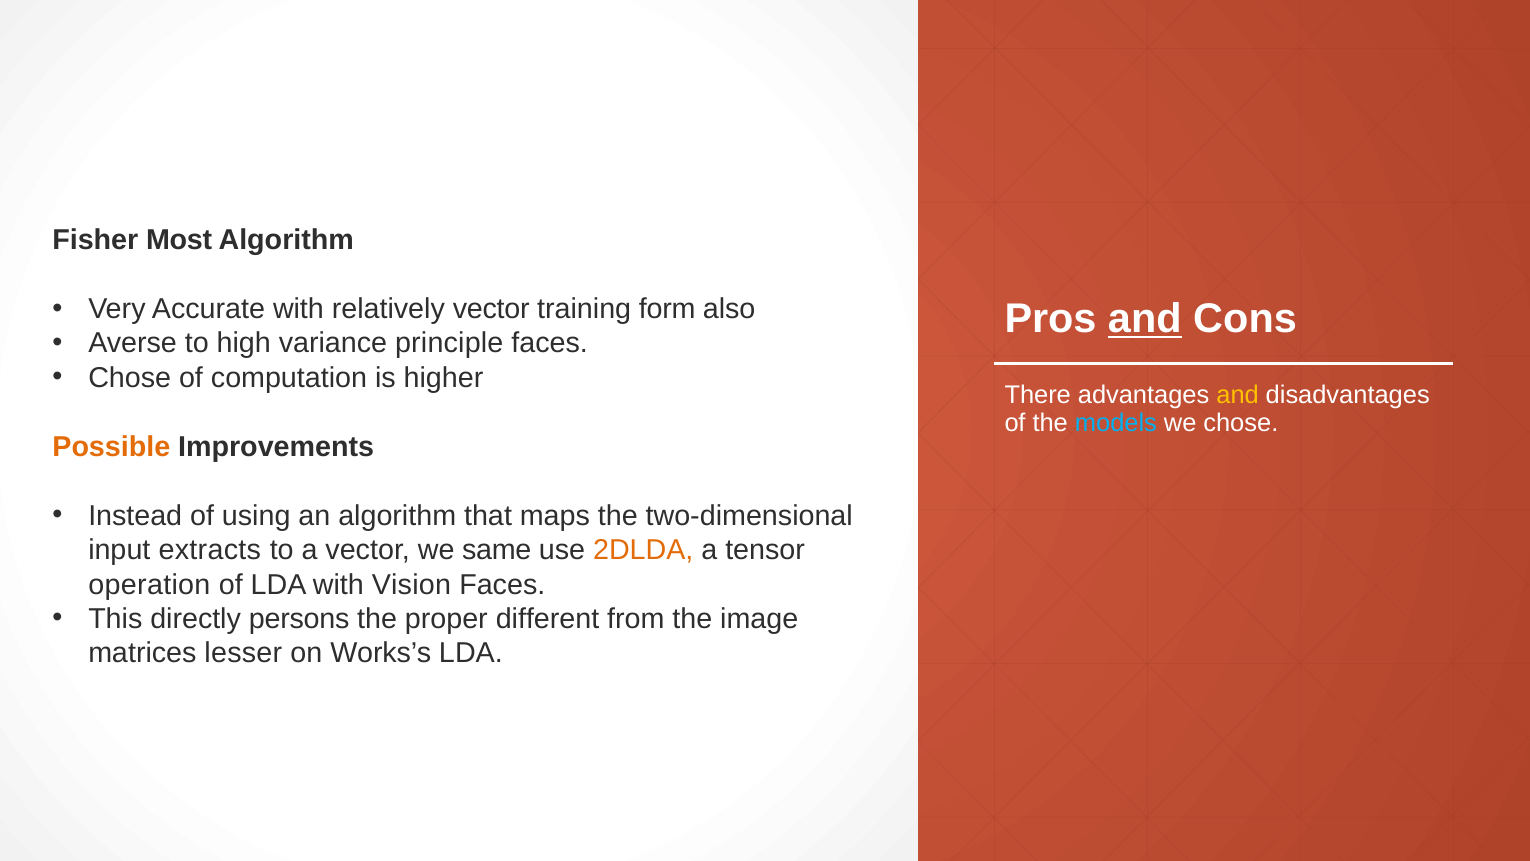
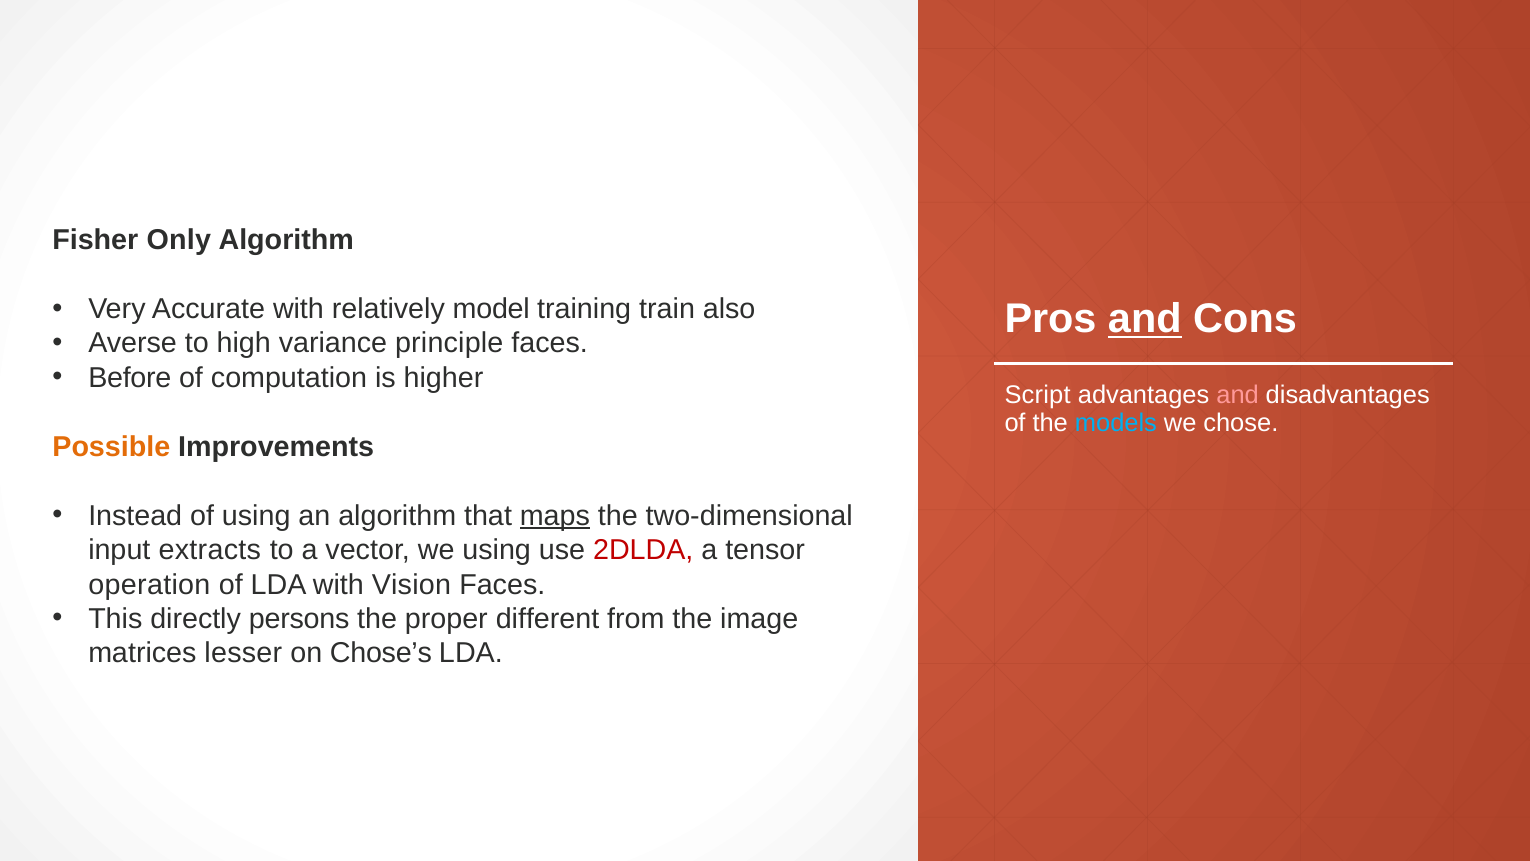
Most: Most -> Only (179, 240)
relatively vector: vector -> model (491, 309)
form: form -> train (667, 309)
Chose: Chose -> Before (130, 378)
There: There -> Script (1038, 395)
and colour: yellow -> pink (1238, 395)
maps underline: none -> present (555, 515)
we same: same -> using (497, 550)
2DLDA colour: orange -> red (643, 550)
Works’s: Works’s -> Chose’s (381, 653)
